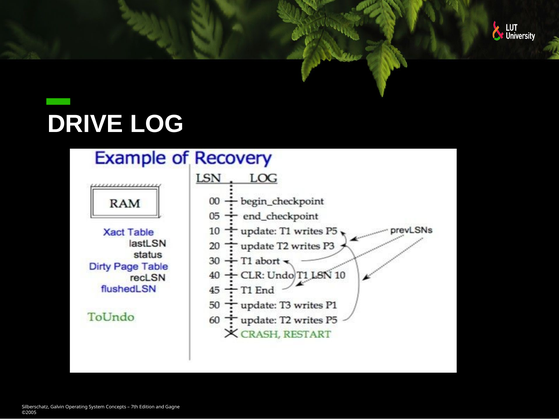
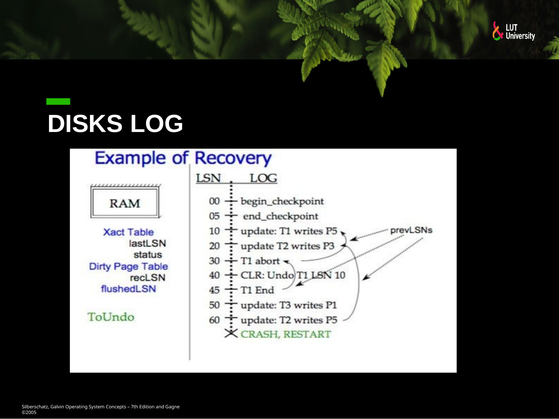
DRIVE: DRIVE -> DISKS (85, 124)
